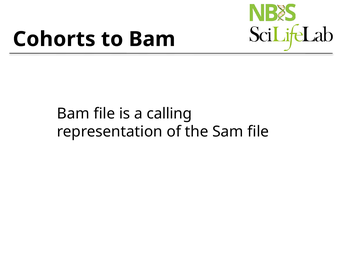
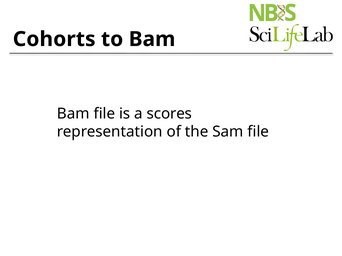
calling: calling -> scores (169, 114)
